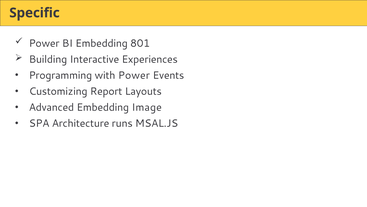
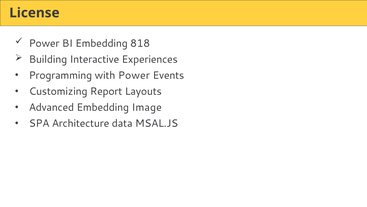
Specific: Specific -> License (34, 13)
801: 801 -> 818 (140, 43)
runs: runs -> data (122, 123)
